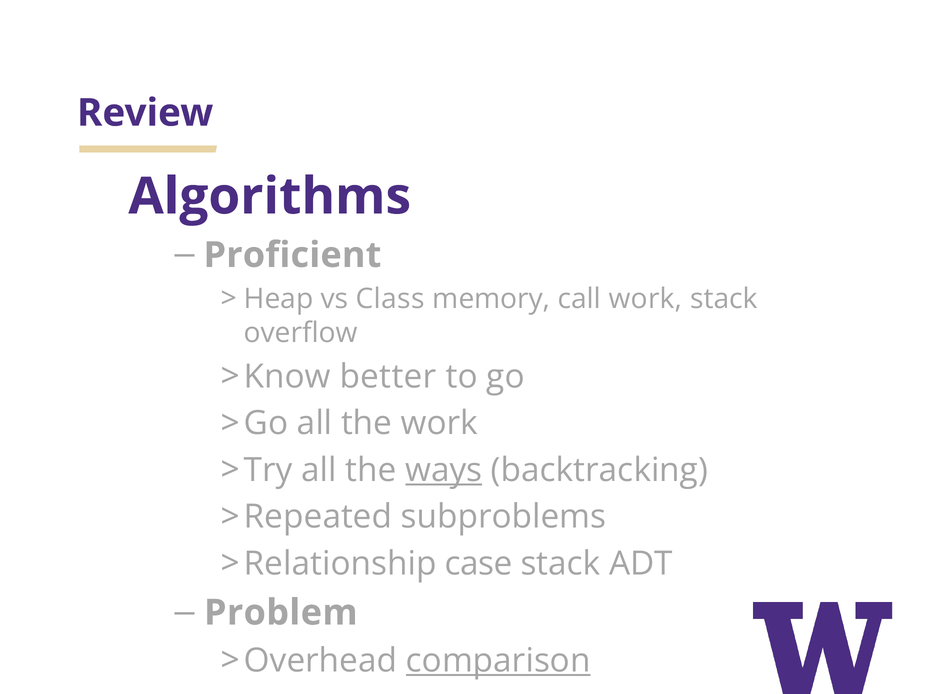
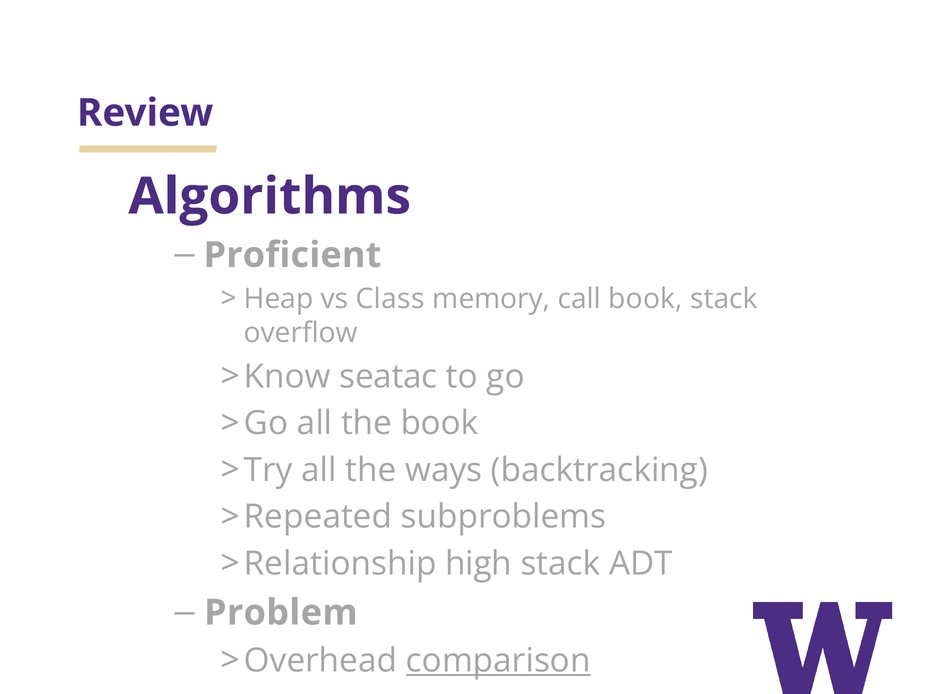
call work: work -> book (645, 299)
better: better -> seatac (388, 377)
the work: work -> book (440, 423)
ways underline: present -> none (444, 470)
case: case -> high (479, 563)
